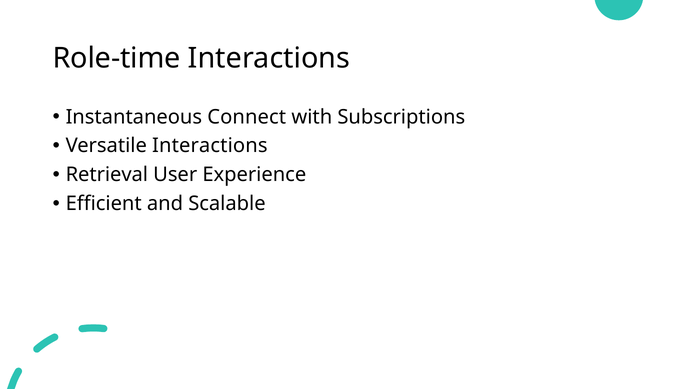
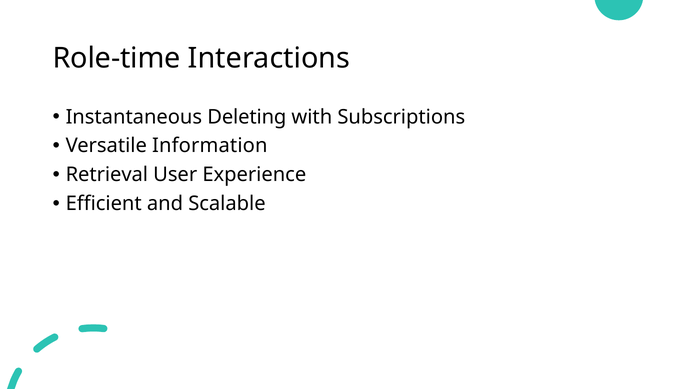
Connect: Connect -> Deleting (247, 117)
Versatile Interactions: Interactions -> Information (210, 146)
